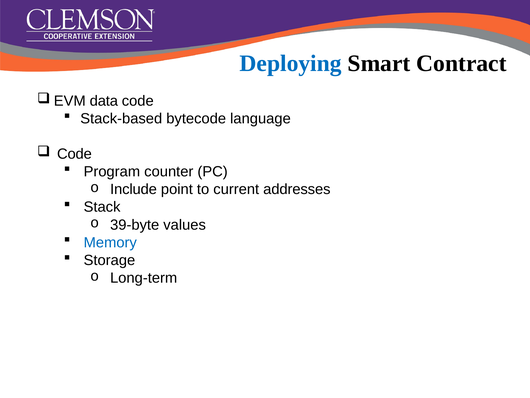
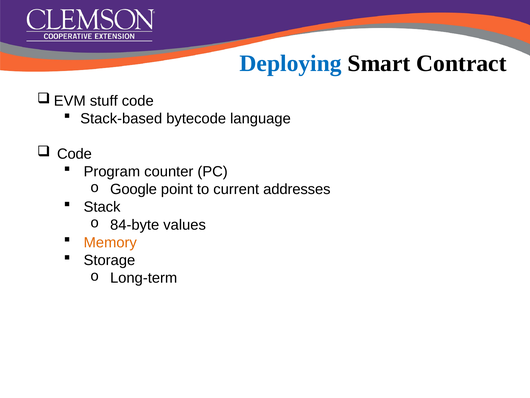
data: data -> stuff (104, 101)
Include: Include -> Google (134, 189)
39-byte: 39-byte -> 84-byte (135, 225)
Memory colour: blue -> orange (110, 242)
